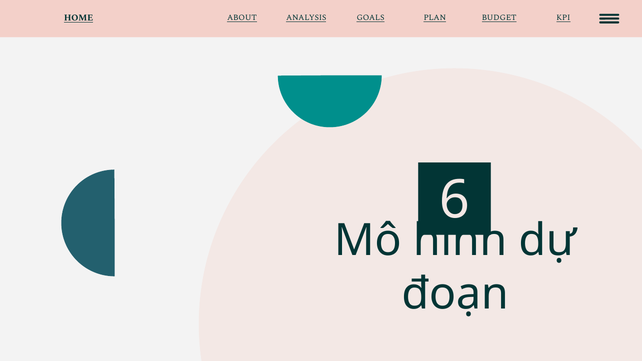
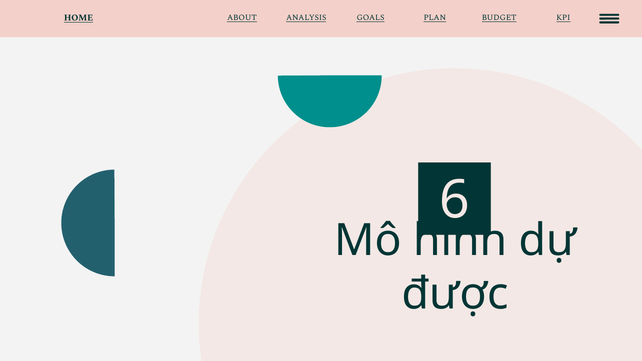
đoạn: đoạn -> được (455, 294)
